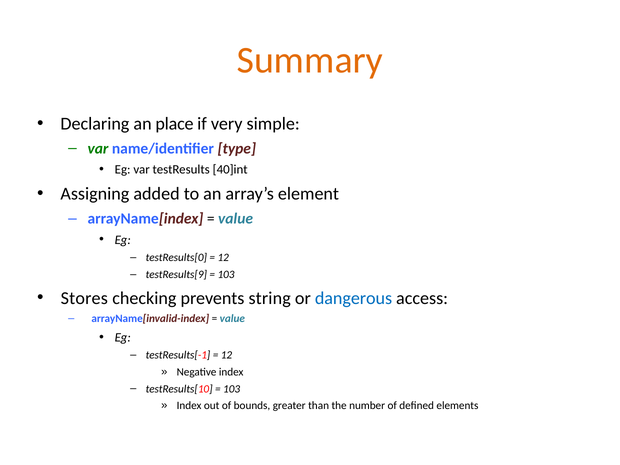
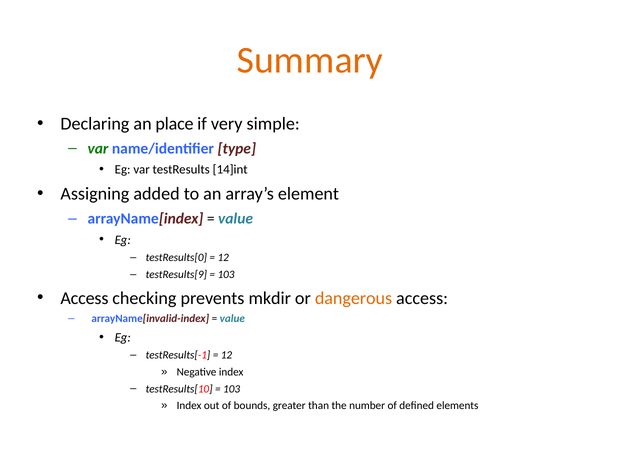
40]int: 40]int -> 14]int (230, 170)
Stores: Stores -> Access (84, 298)
string: string -> mkdir (270, 298)
dangerous colour: blue -> orange (353, 298)
